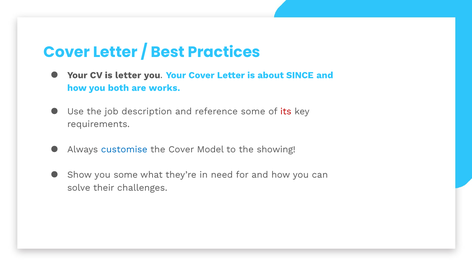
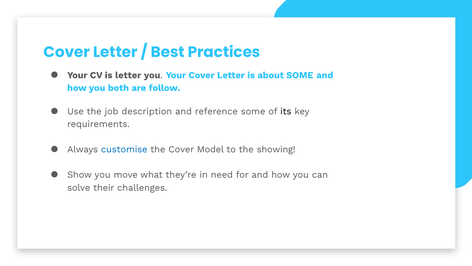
about SINCE: SINCE -> SOME (300, 75)
works: works -> follow (165, 88)
its colour: red -> black (286, 111)
you some: some -> move (126, 175)
